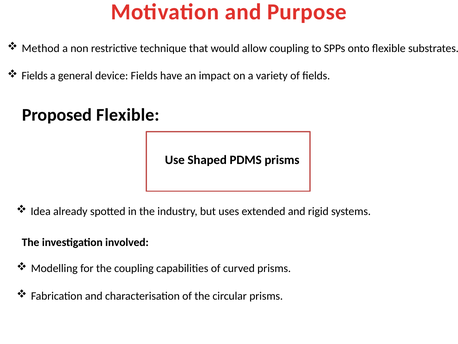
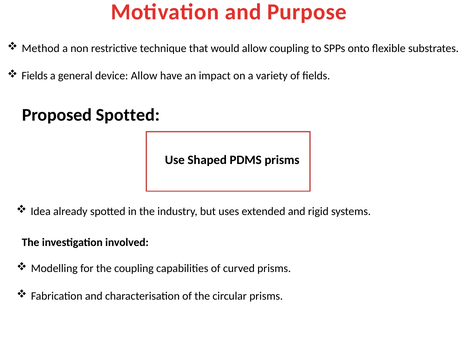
device Fields: Fields -> Allow (144, 76)
Proposed Flexible: Flexible -> Spotted (128, 115)
